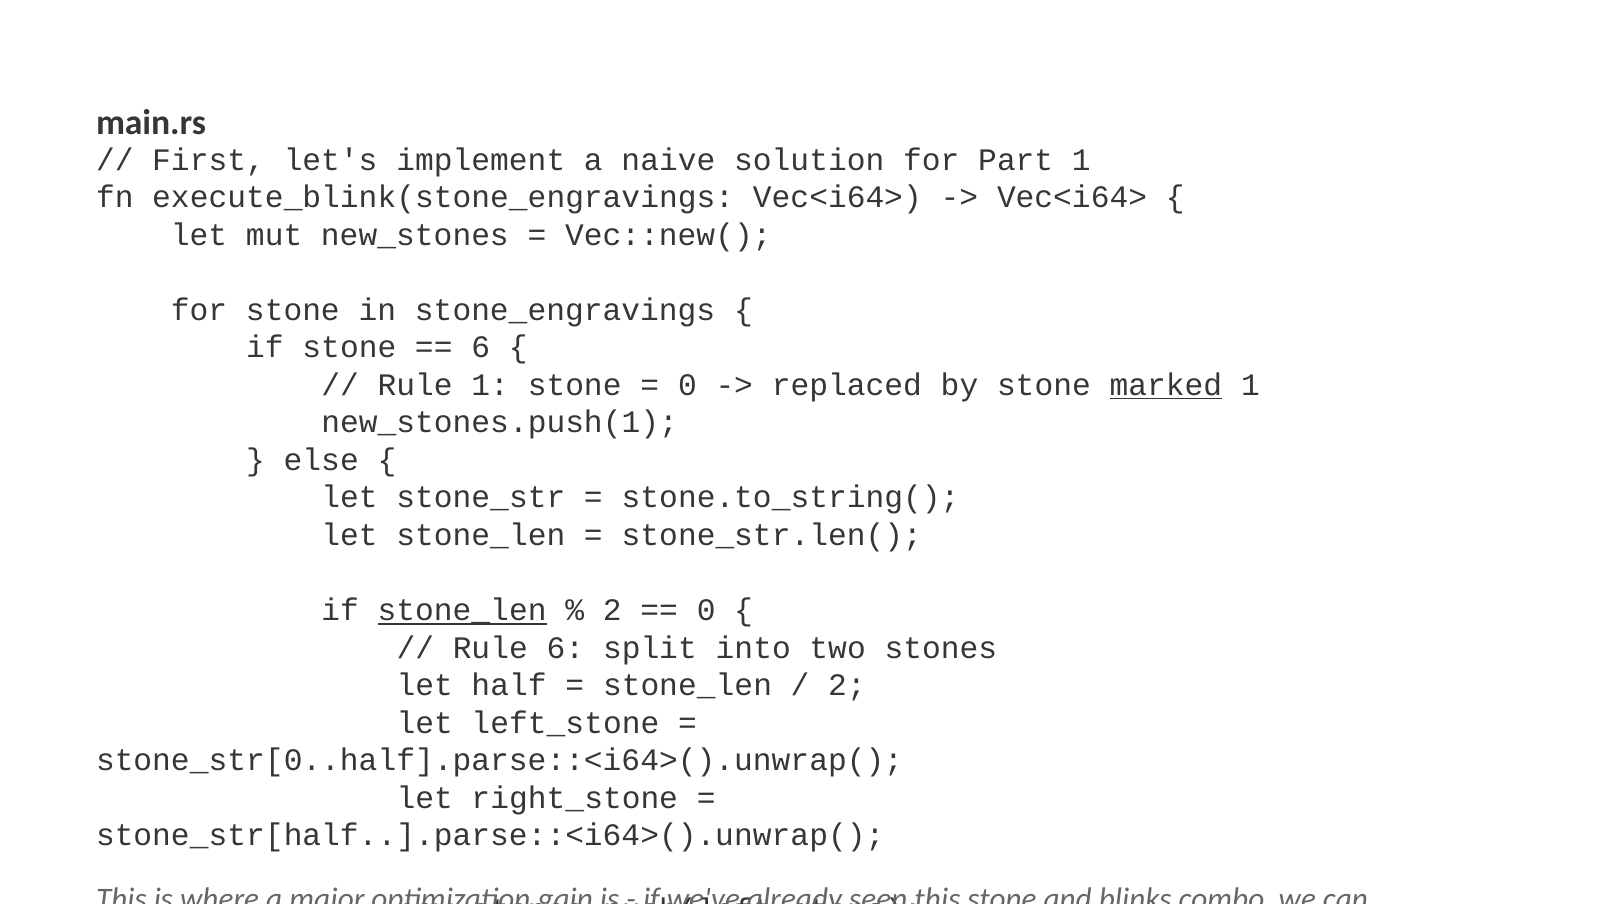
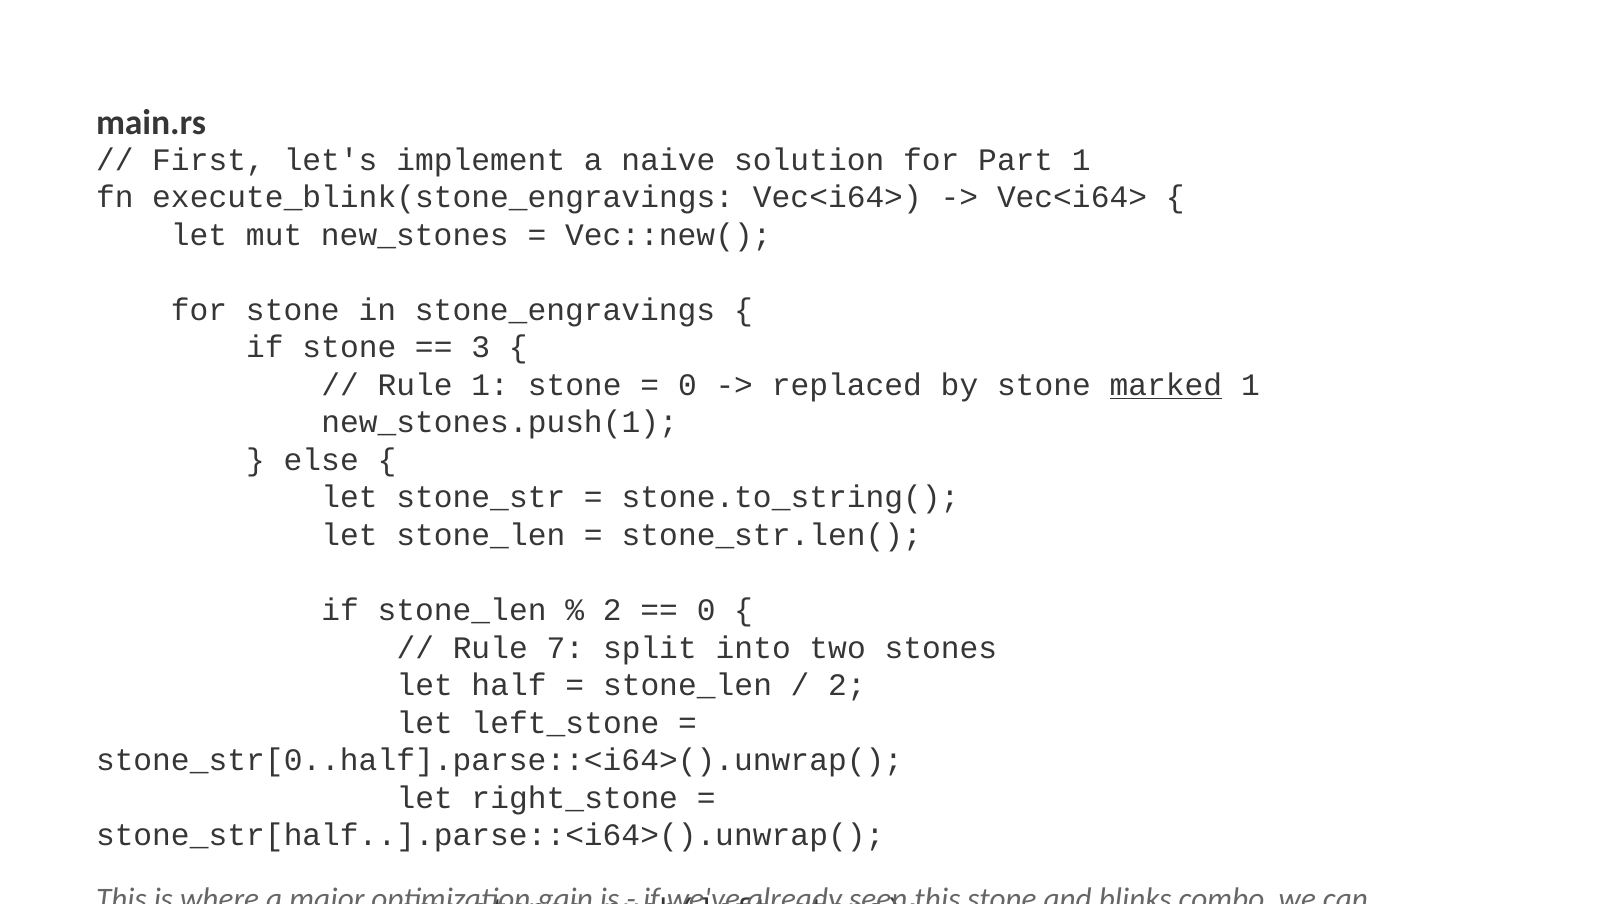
6: 6 -> 3 (481, 347)
stone_len underline: present -> none (462, 610)
Rule 6: 6 -> 7 (565, 647)
